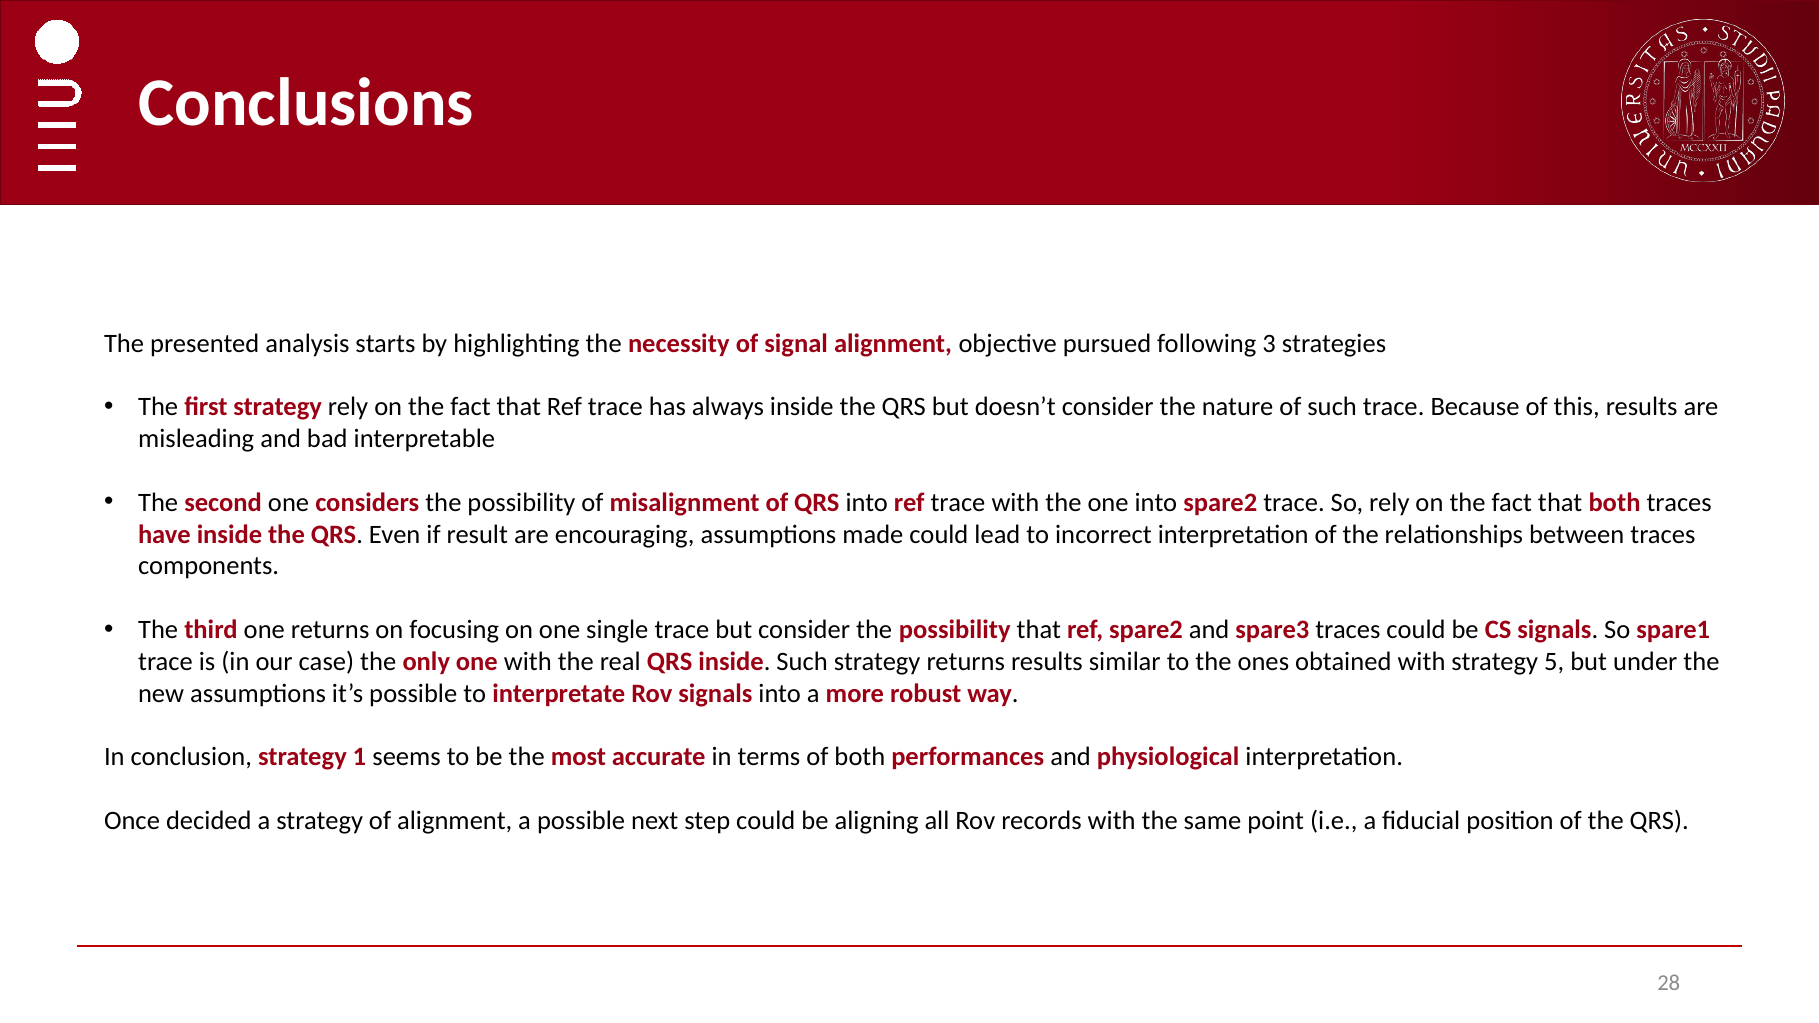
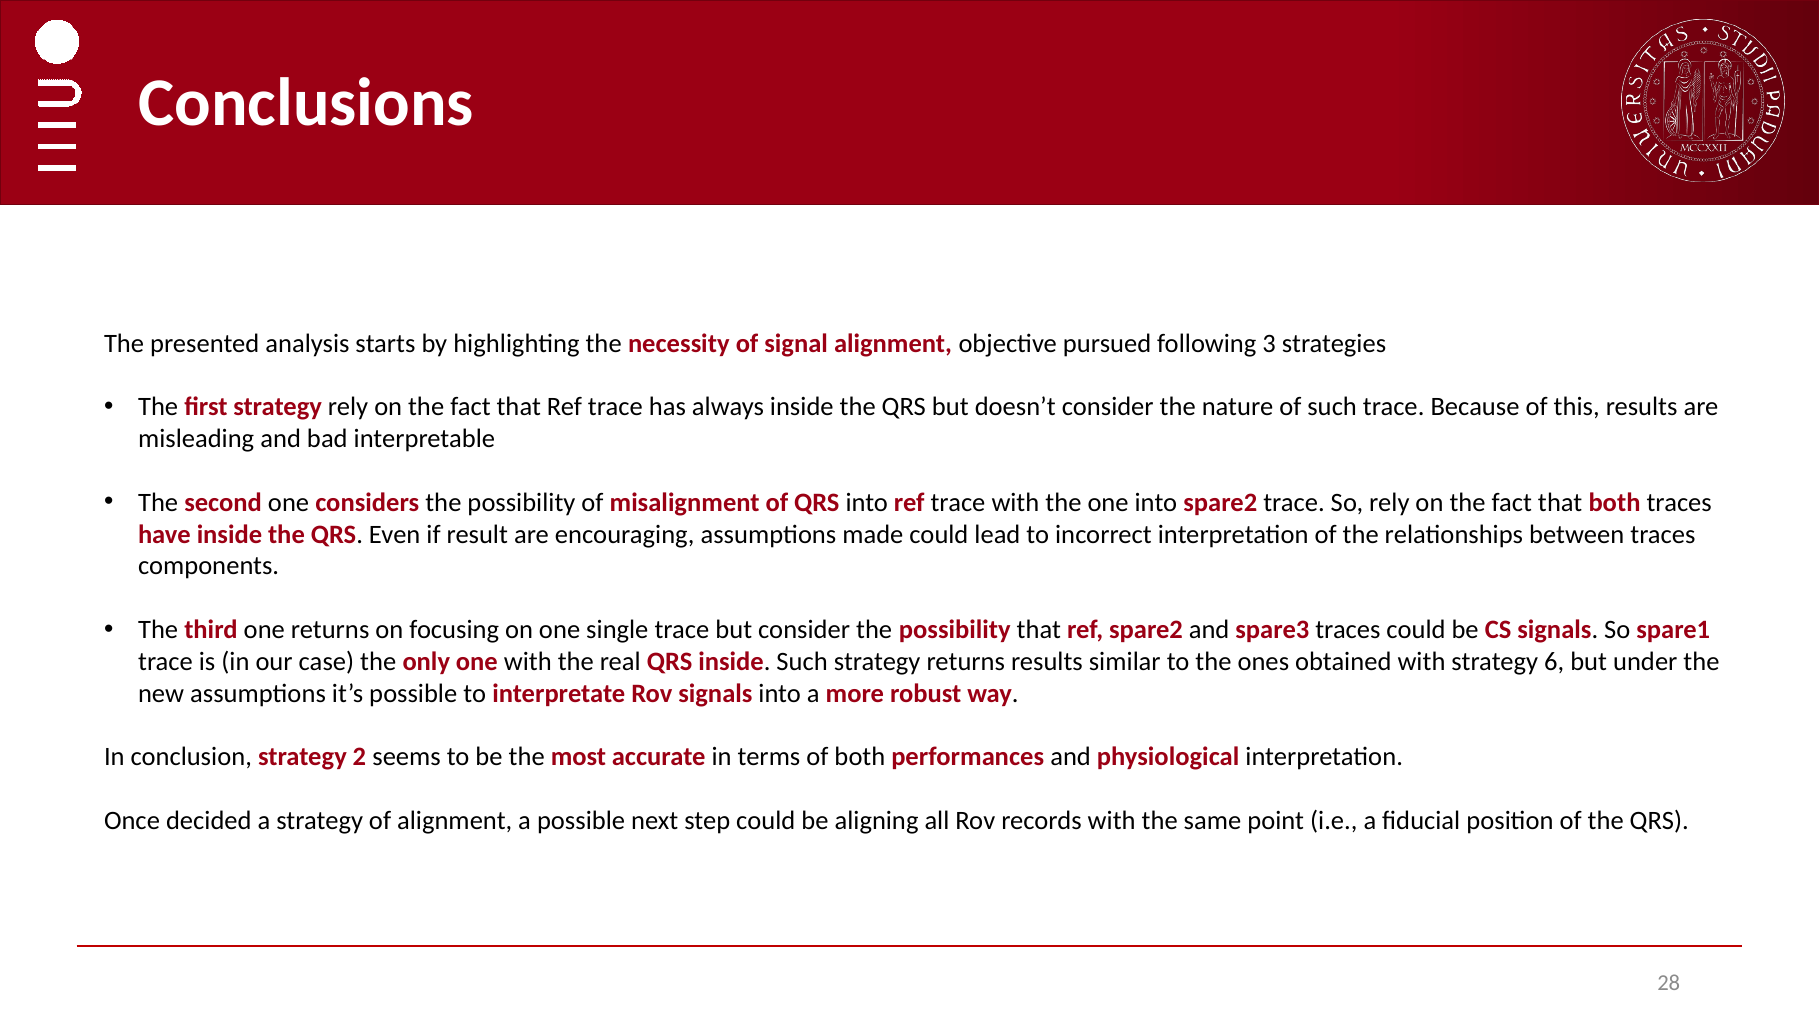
5: 5 -> 6 (1554, 662)
1: 1 -> 2 (359, 757)
